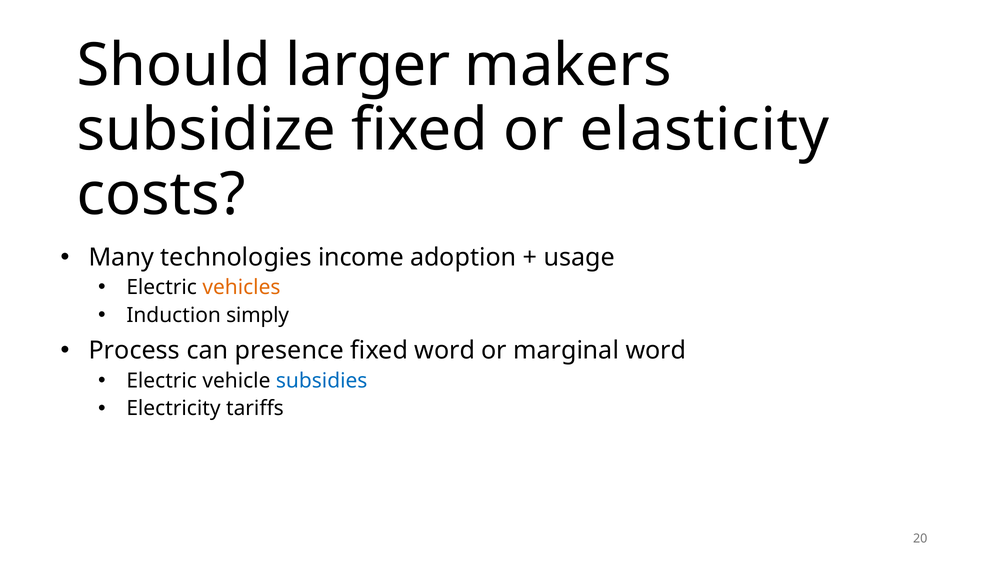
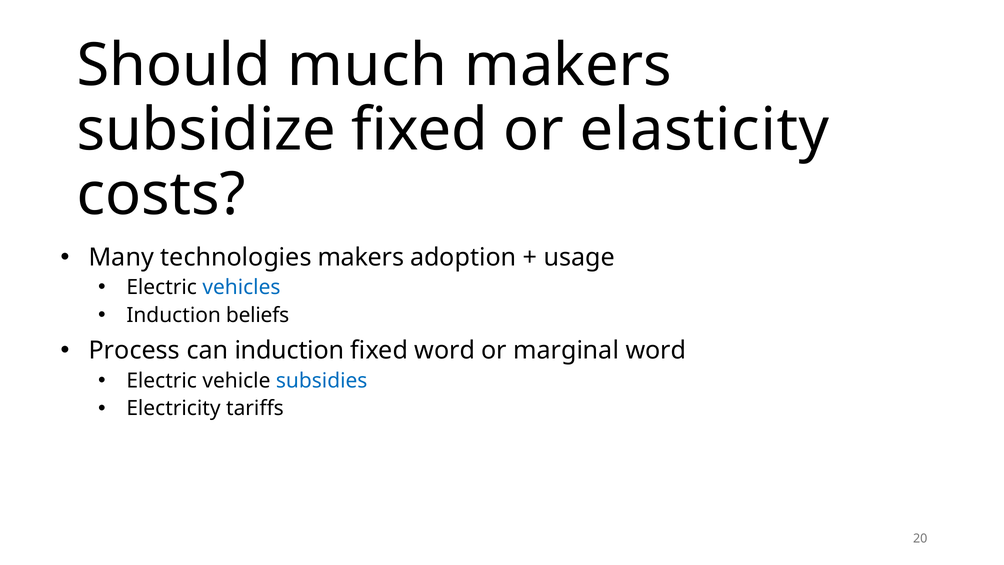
larger: larger -> much (367, 66)
technologies income: income -> makers (361, 257)
vehicles colour: orange -> blue (241, 287)
simply: simply -> beliefs (258, 315)
can presence: presence -> induction (289, 350)
